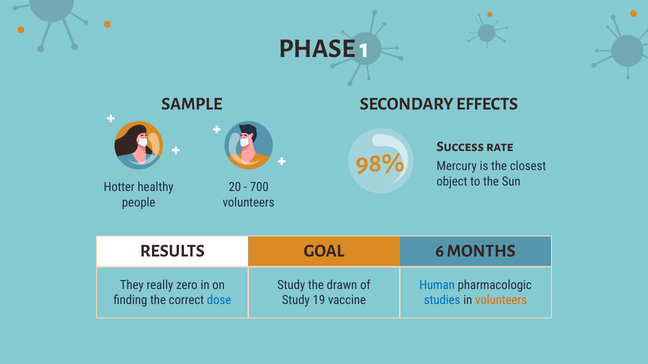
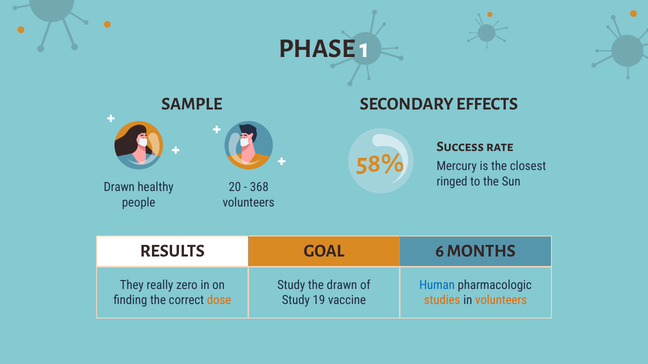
98%: 98% -> 58% (380, 163)
object: object -> ringed (452, 182)
Hotter: Hotter -> Drawn (119, 188)
700: 700 -> 368 (259, 188)
dose colour: blue -> orange (219, 300)
studies colour: blue -> orange (442, 300)
